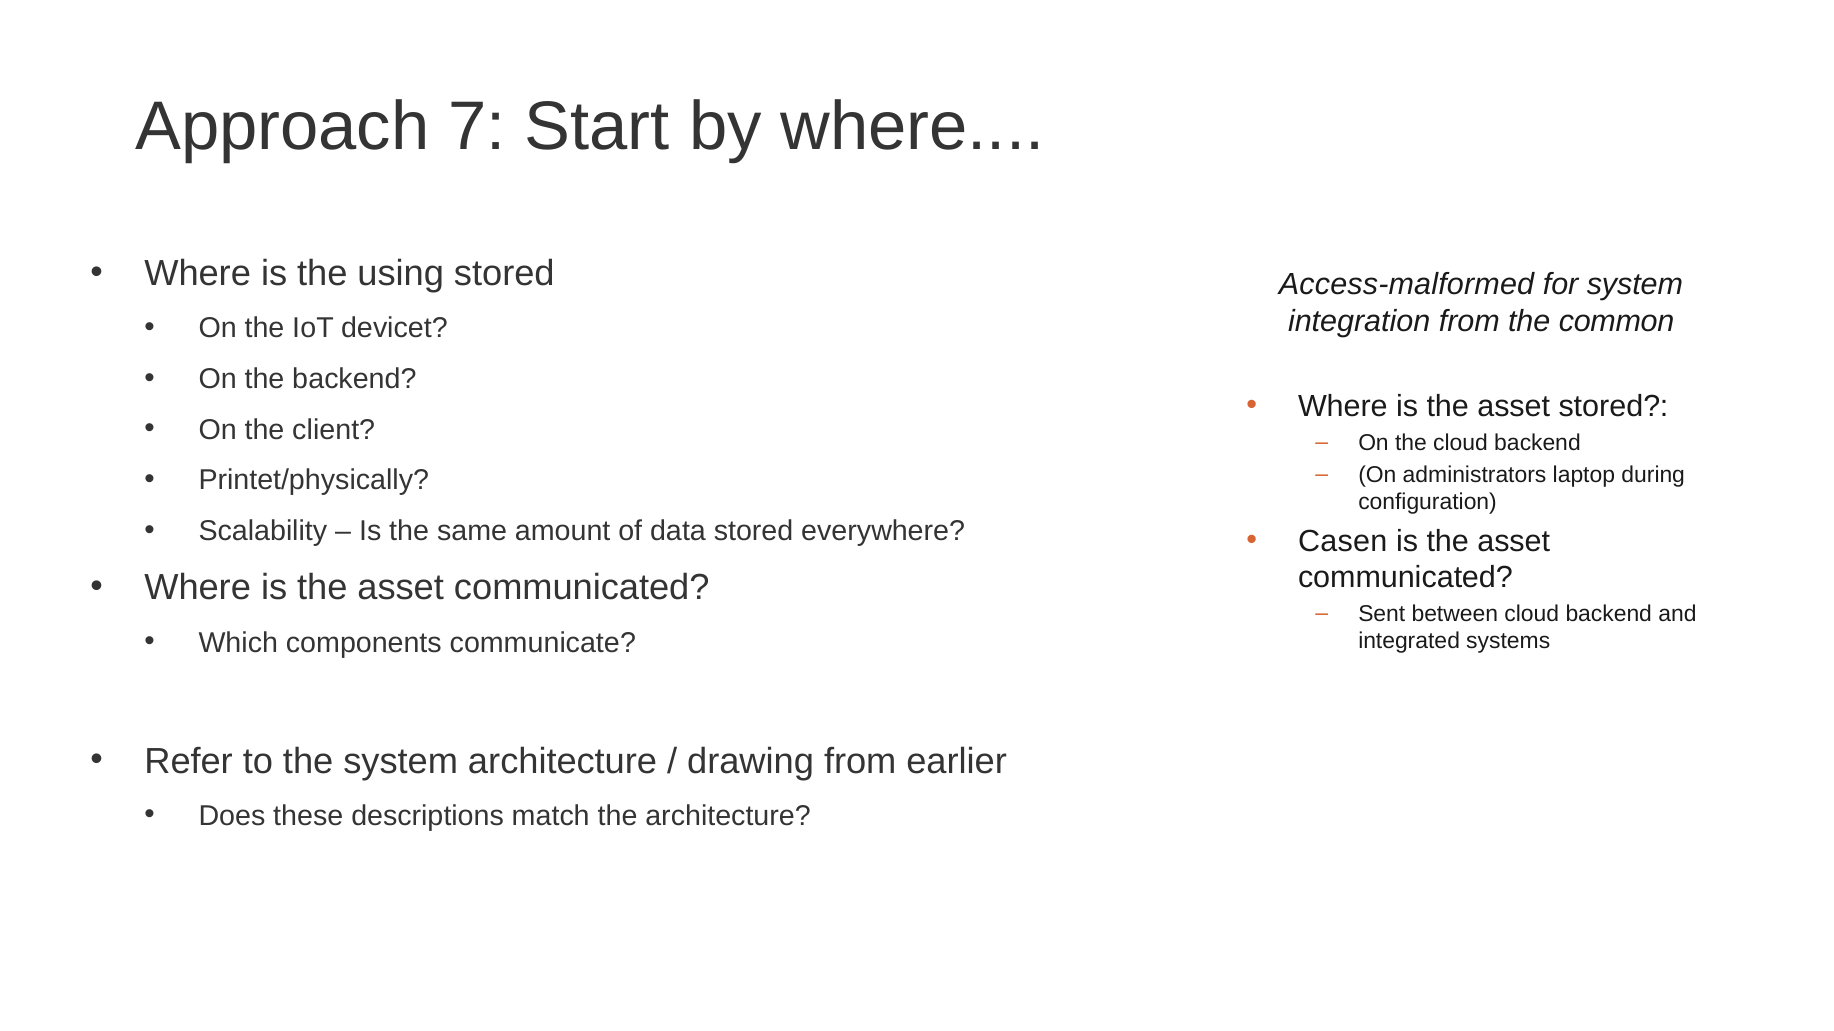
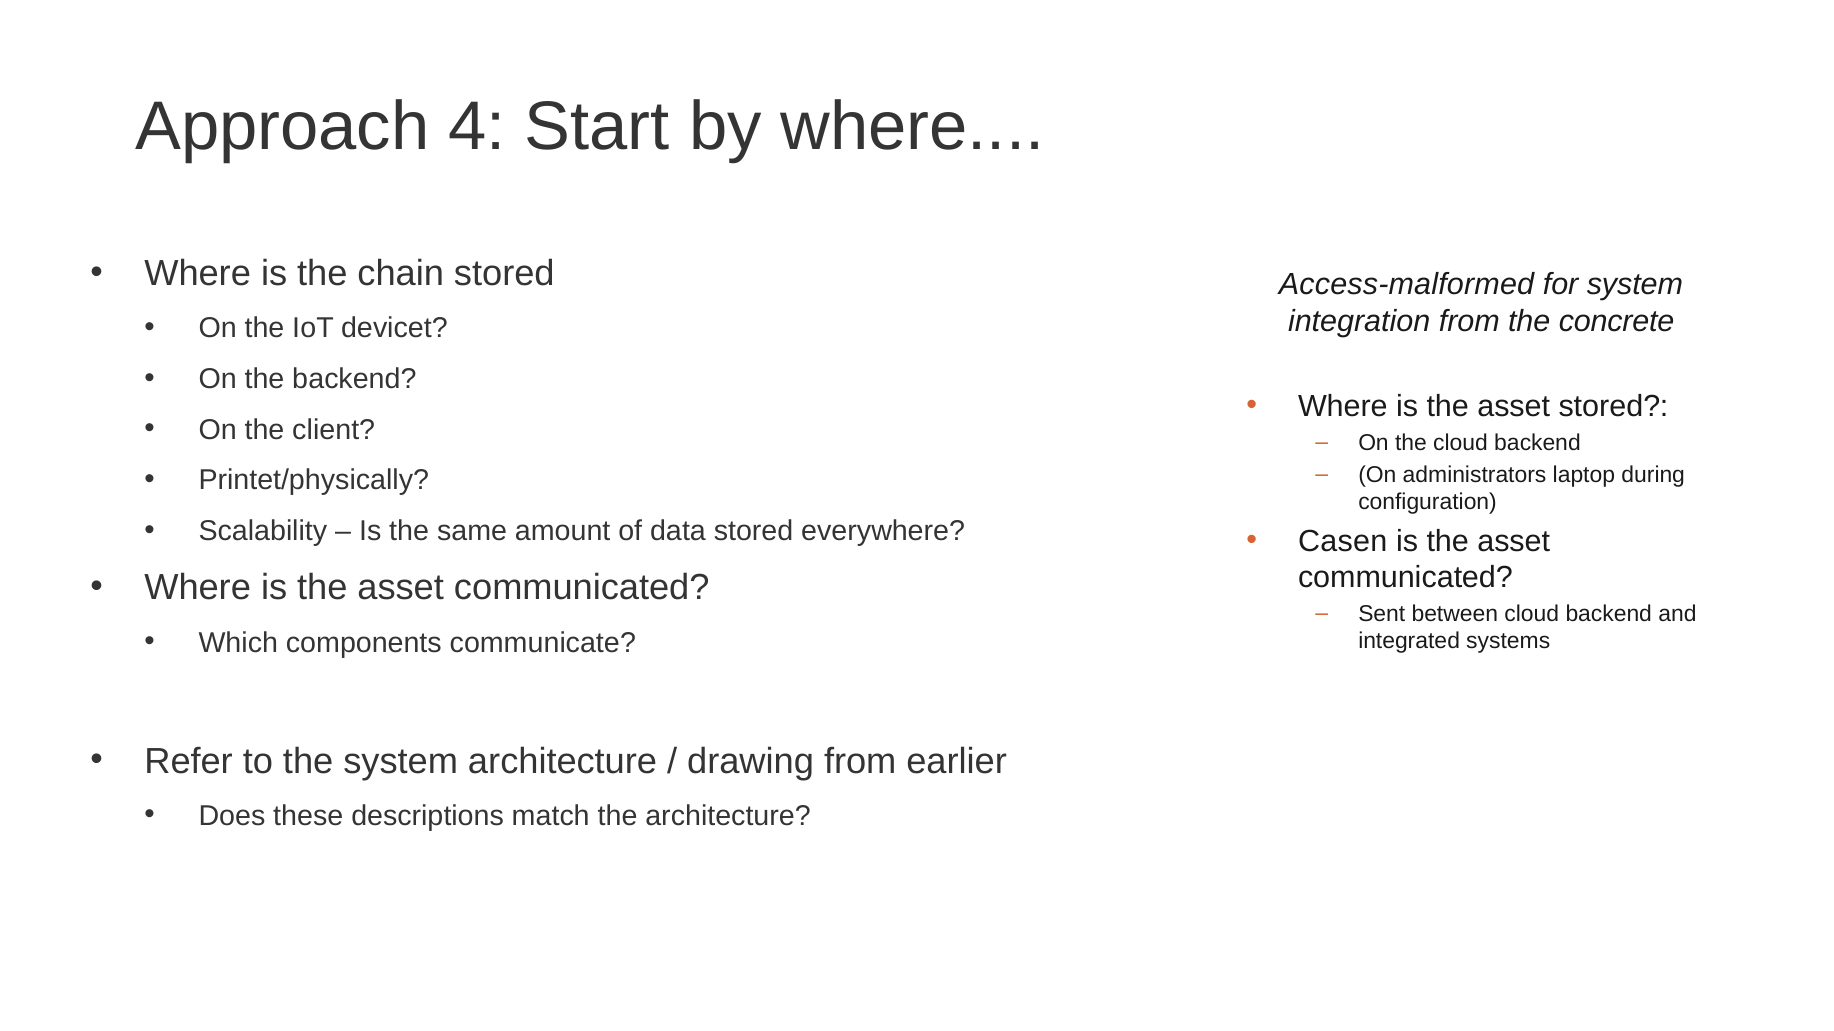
7: 7 -> 4 (477, 127)
using: using -> chain (401, 274)
common: common -> concrete (1617, 321)
